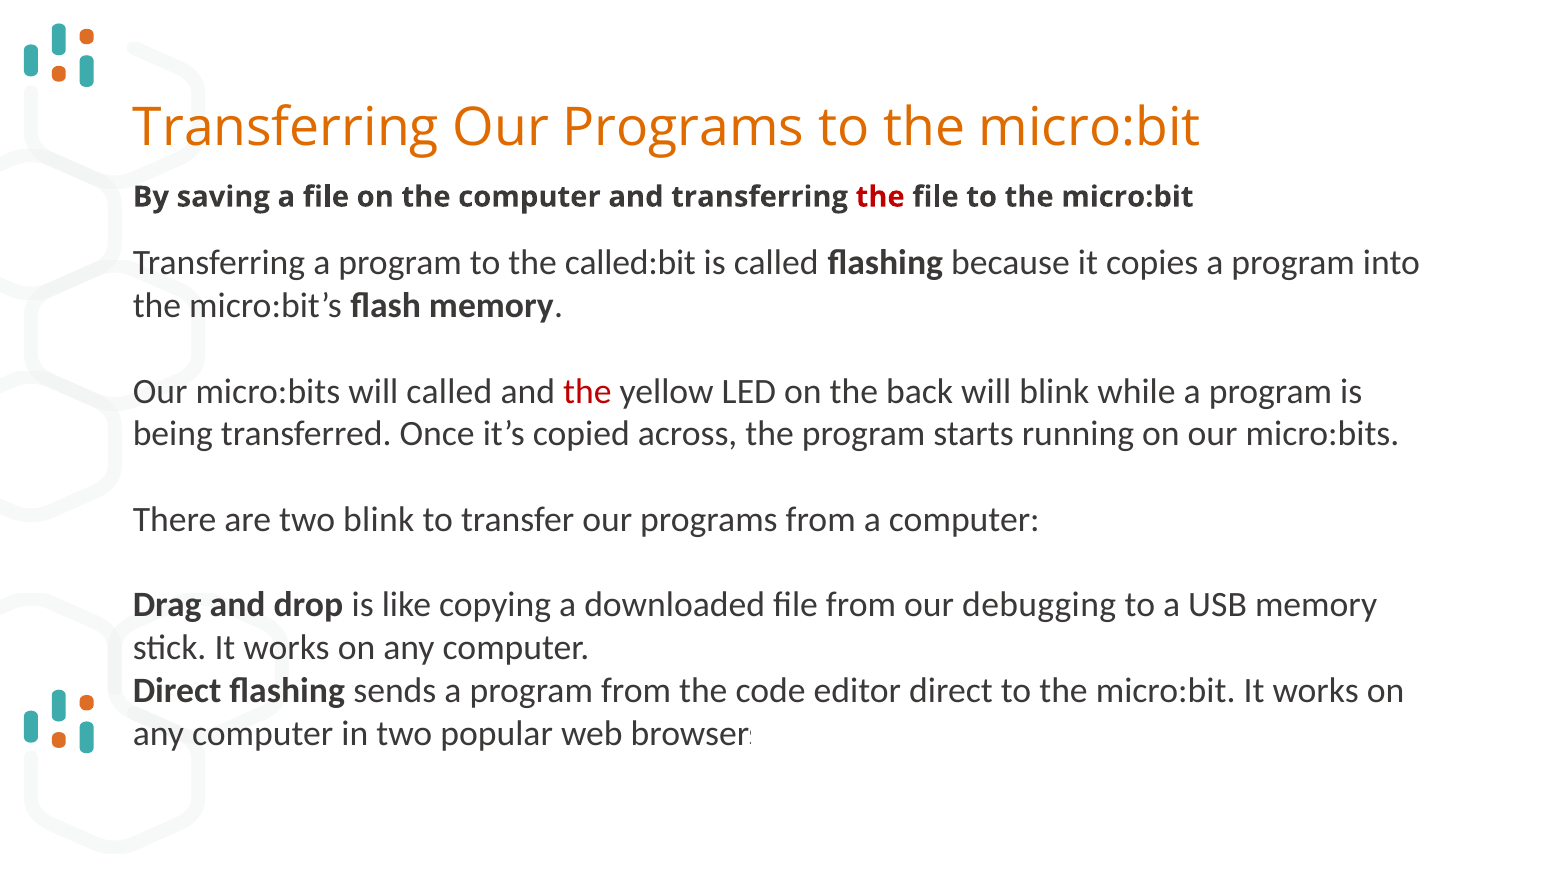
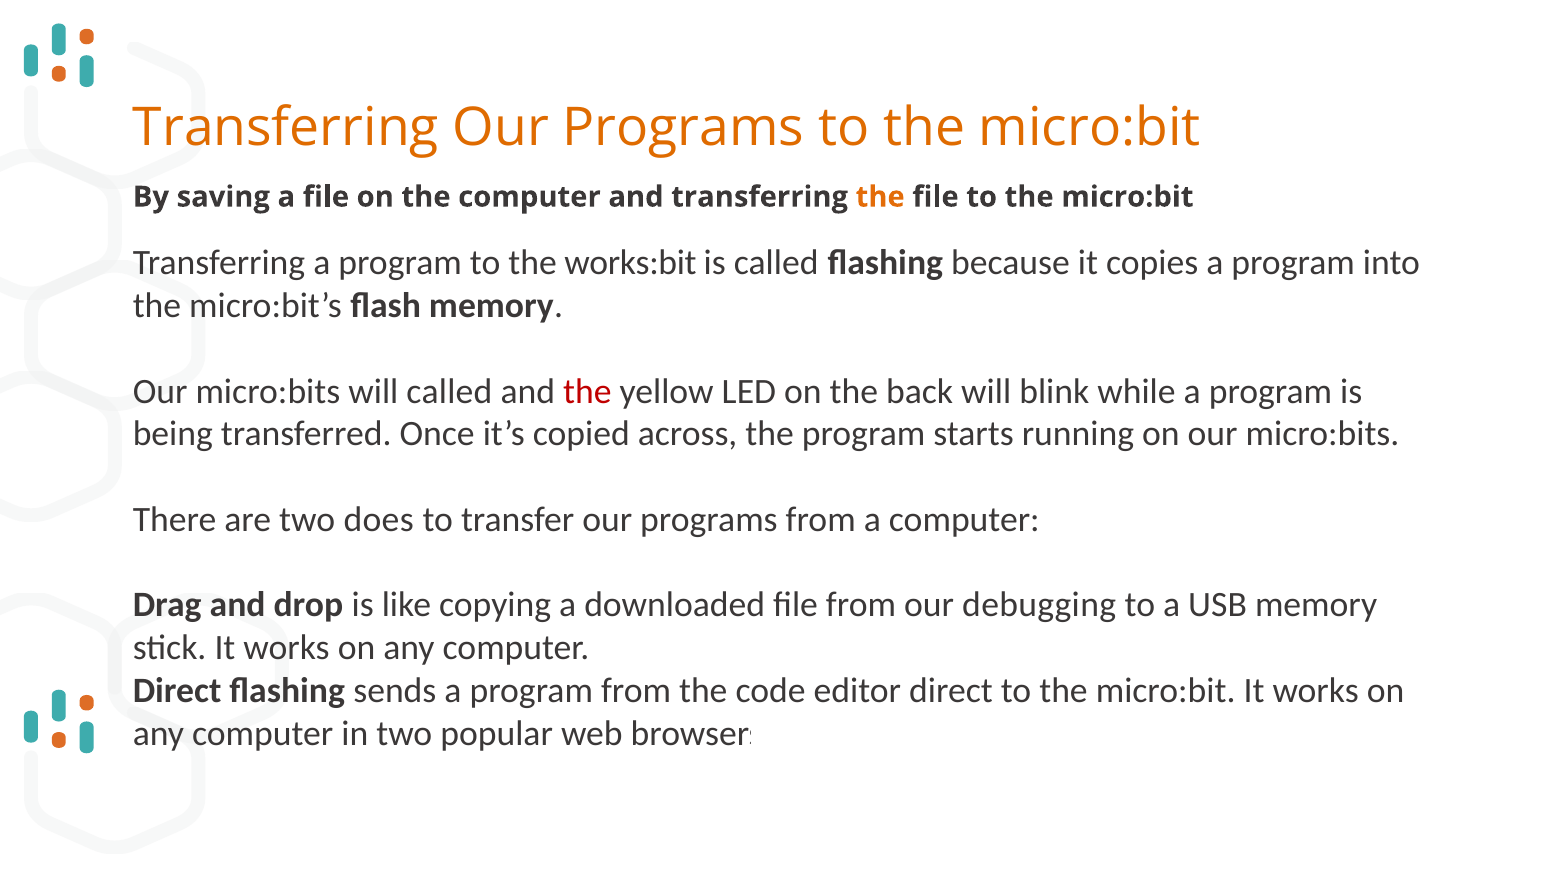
the colour: red -> orange (880, 197)
called:bit: called:bit -> works:bit (630, 263)
two blink: blink -> does (379, 520)
